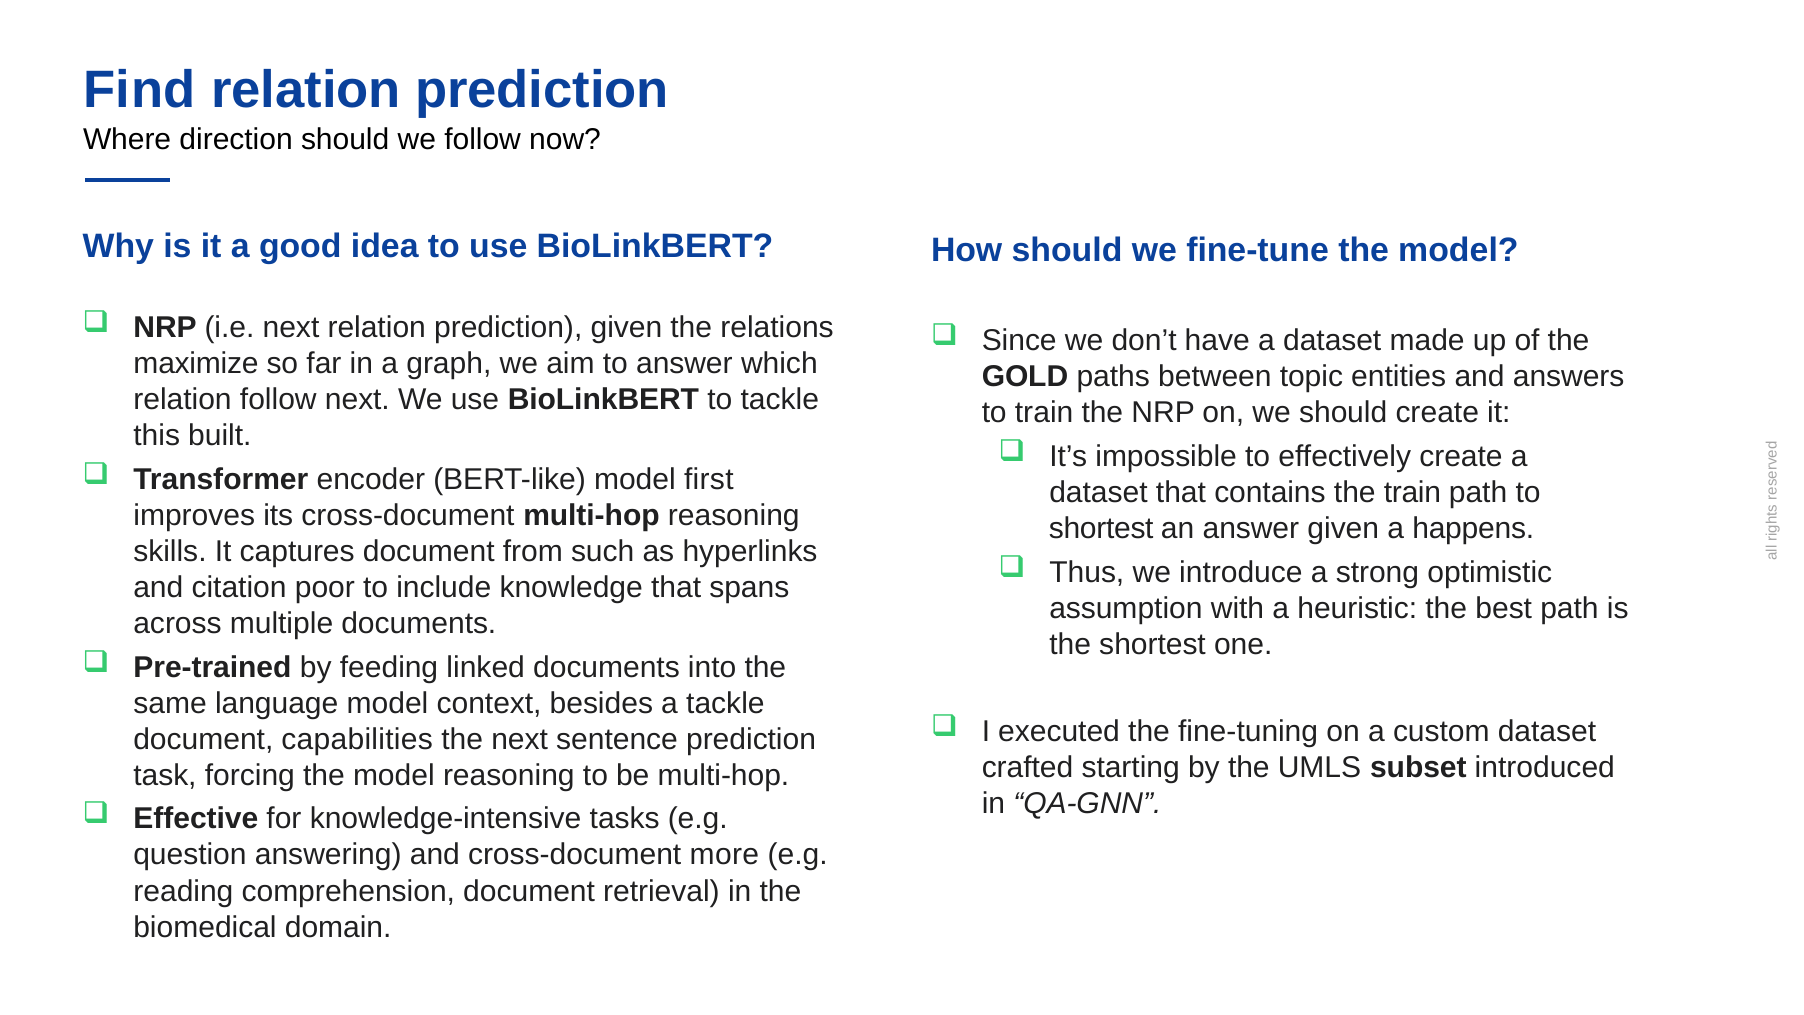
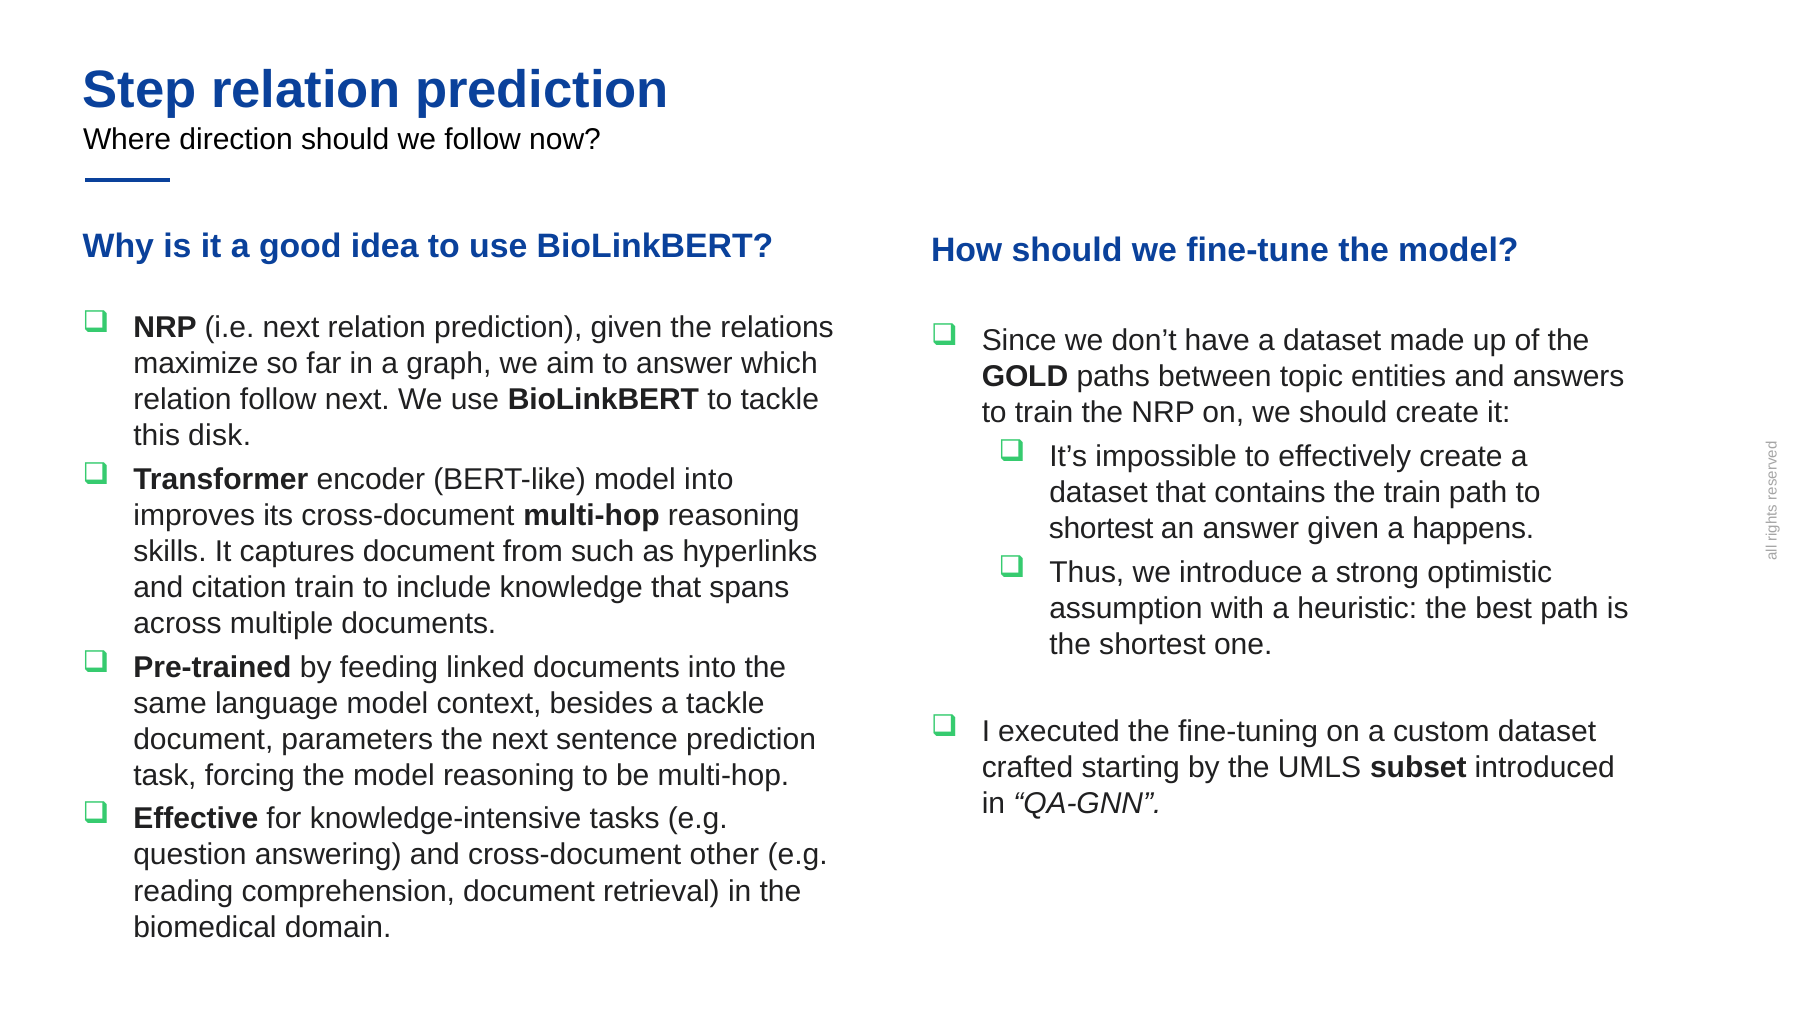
Find: Find -> Step (140, 90)
built: built -> disk (220, 436)
model first: first -> into (709, 479)
citation poor: poor -> train (325, 587)
capabilities: capabilities -> parameters (357, 739)
more: more -> other (724, 855)
